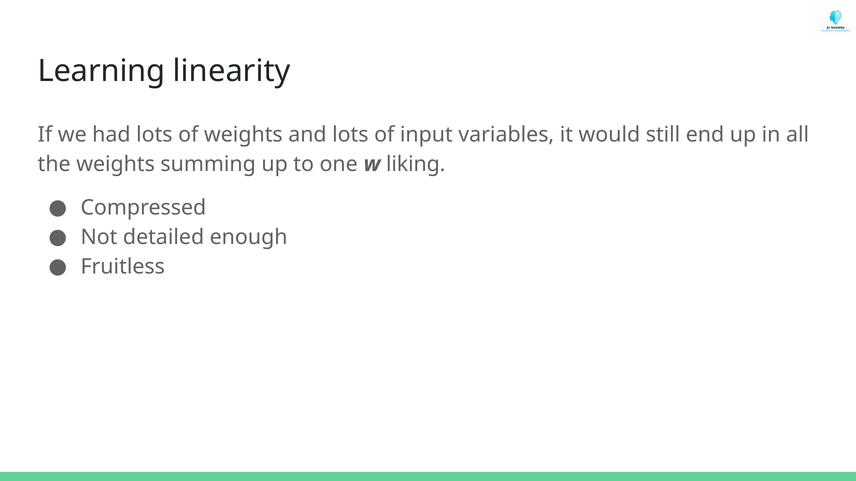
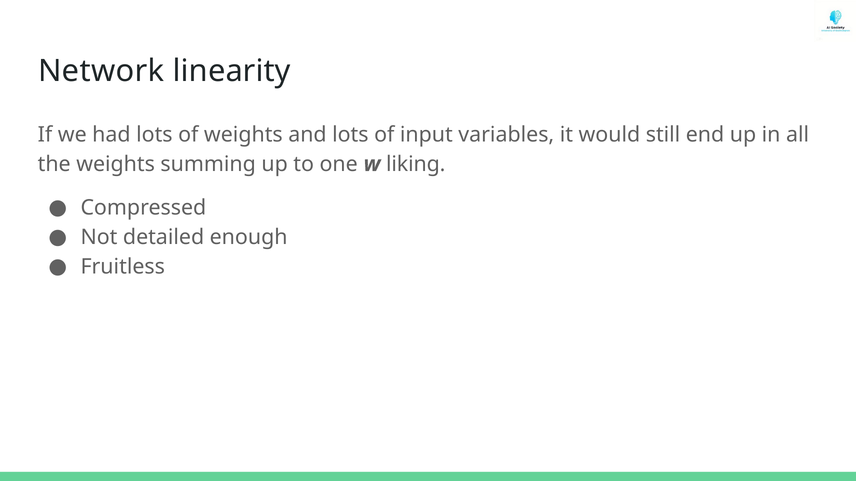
Learning: Learning -> Network (101, 71)
